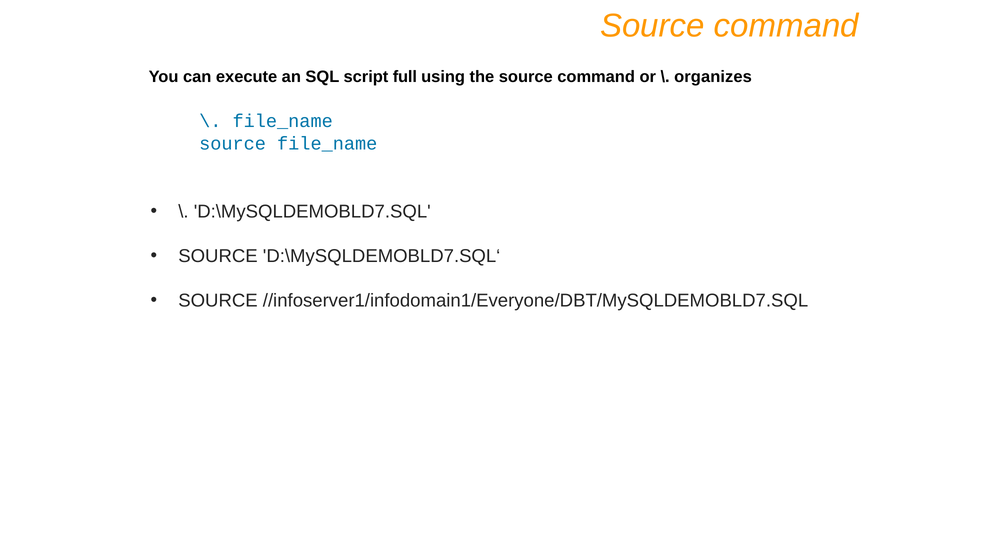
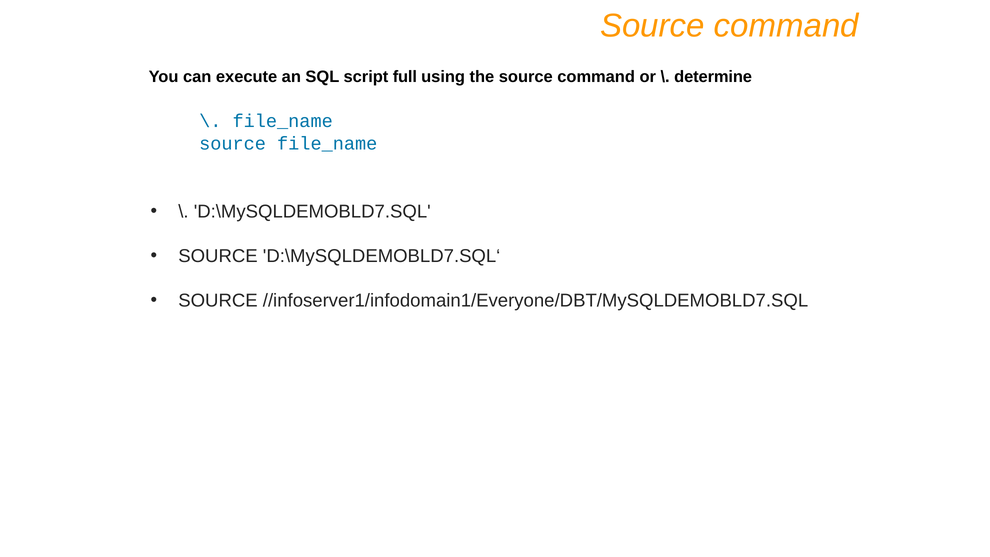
organizes: organizes -> determine (713, 77)
